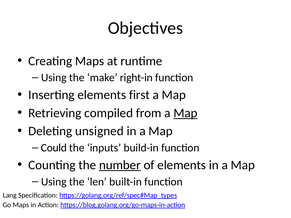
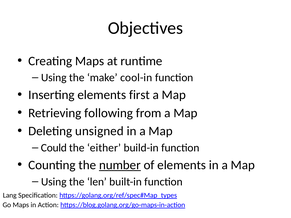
right-in: right-in -> cool-in (136, 78)
compiled: compiled -> following (109, 113)
Map underline: present -> none (185, 113)
inputs: inputs -> either (104, 148)
